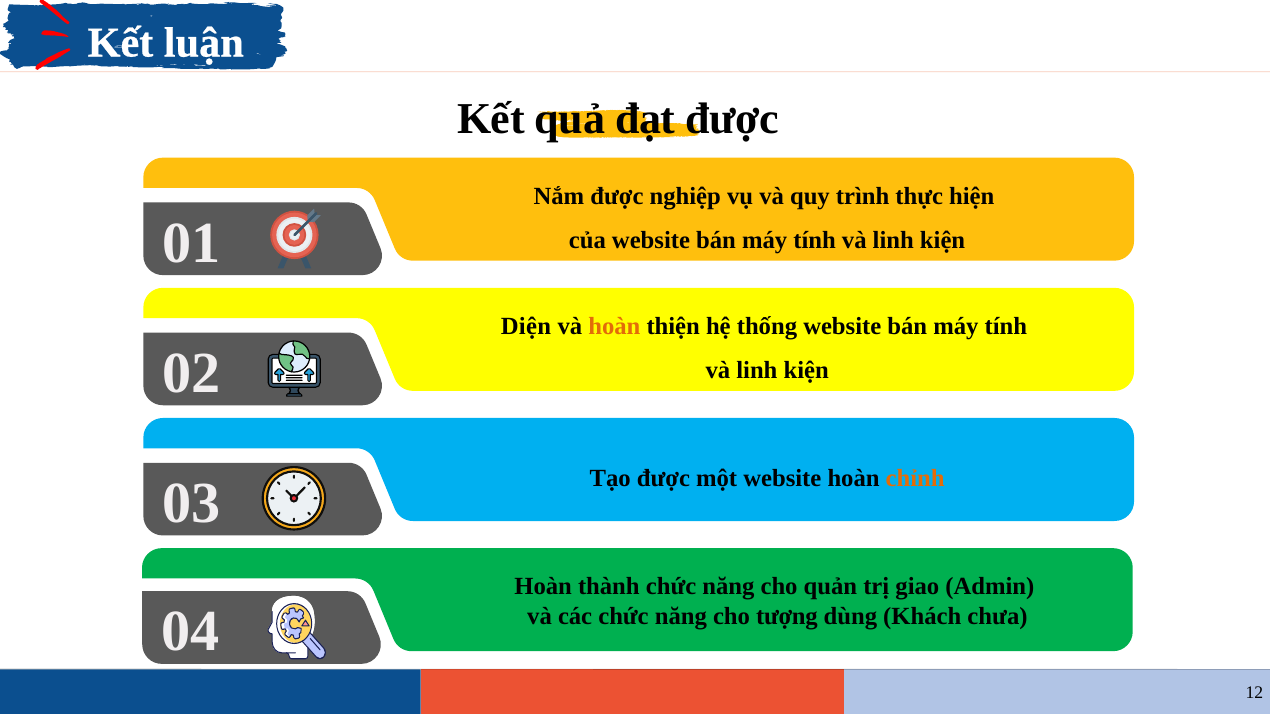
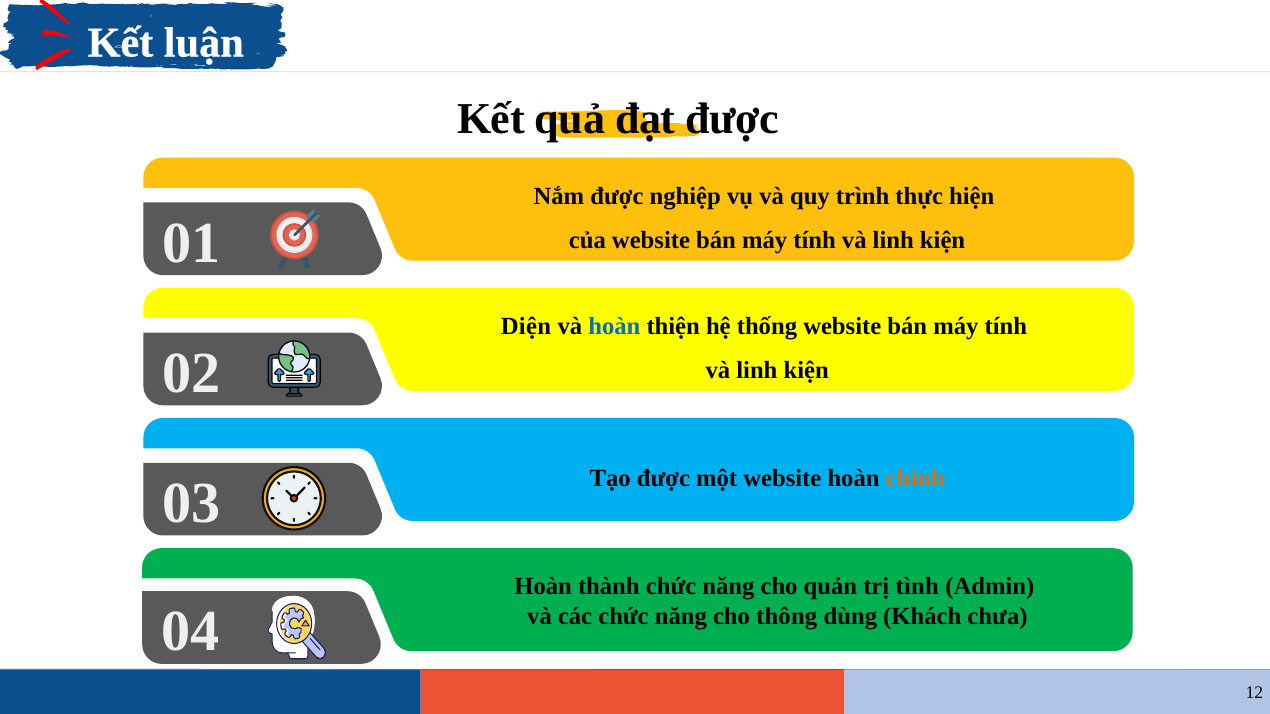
hoàn colour: orange -> blue (614, 326)
giao: giao -> tình (917, 587)
tượng: tượng -> thông (787, 617)
